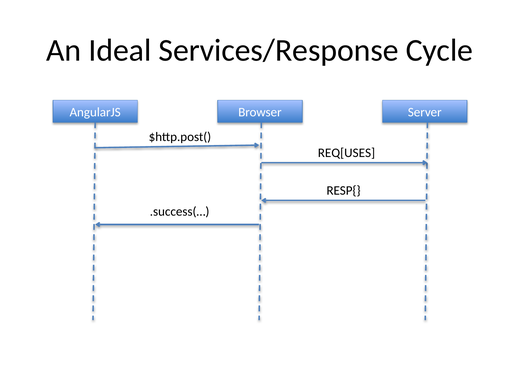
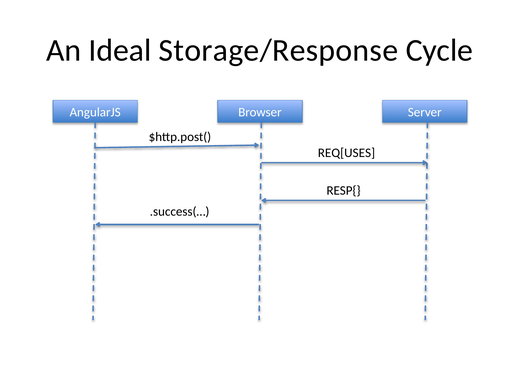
Services/Response: Services/Response -> Storage/Response (278, 50)
